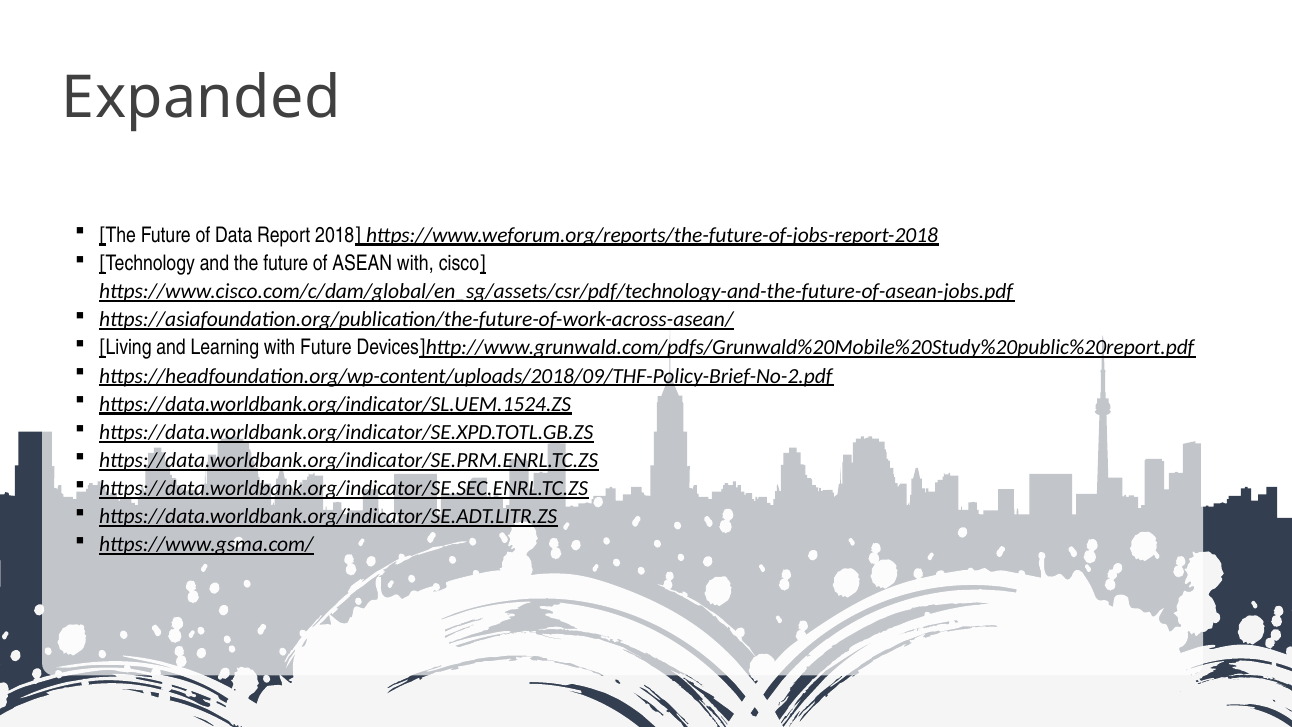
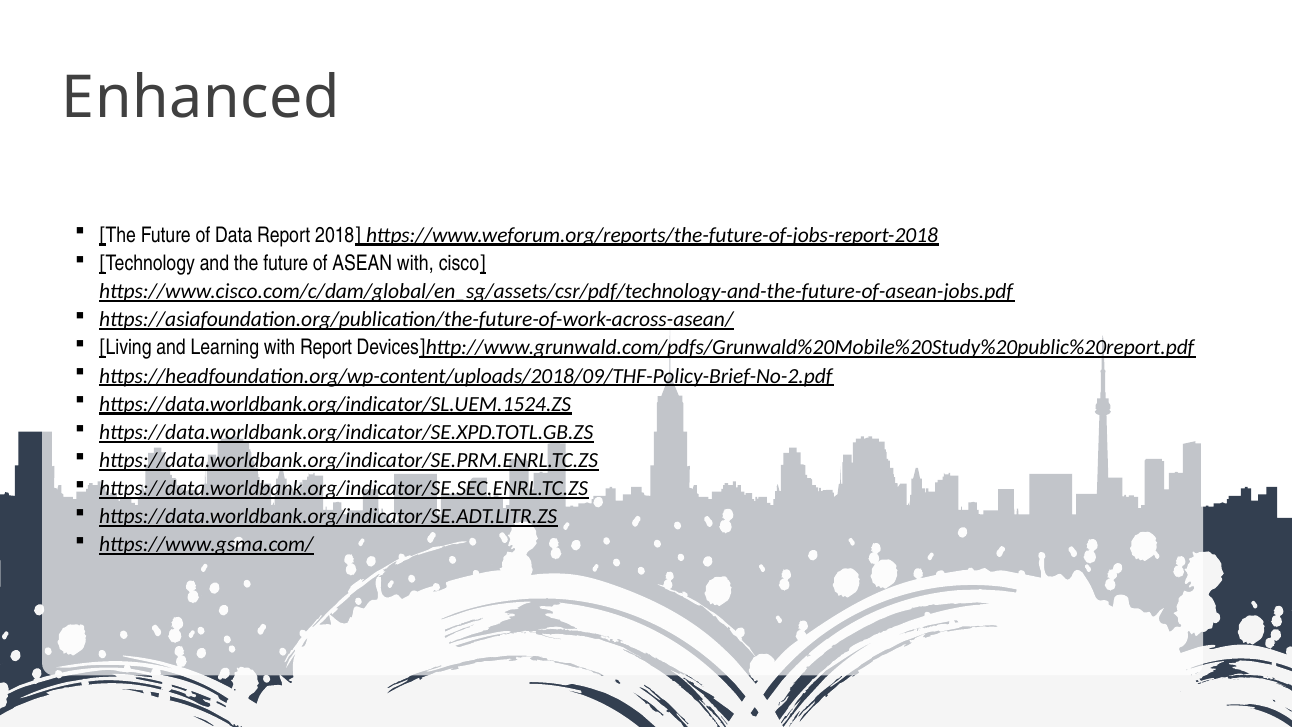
Expanded: Expanded -> Enhanced (201, 97)
with Future: Future -> Report (326, 348)
